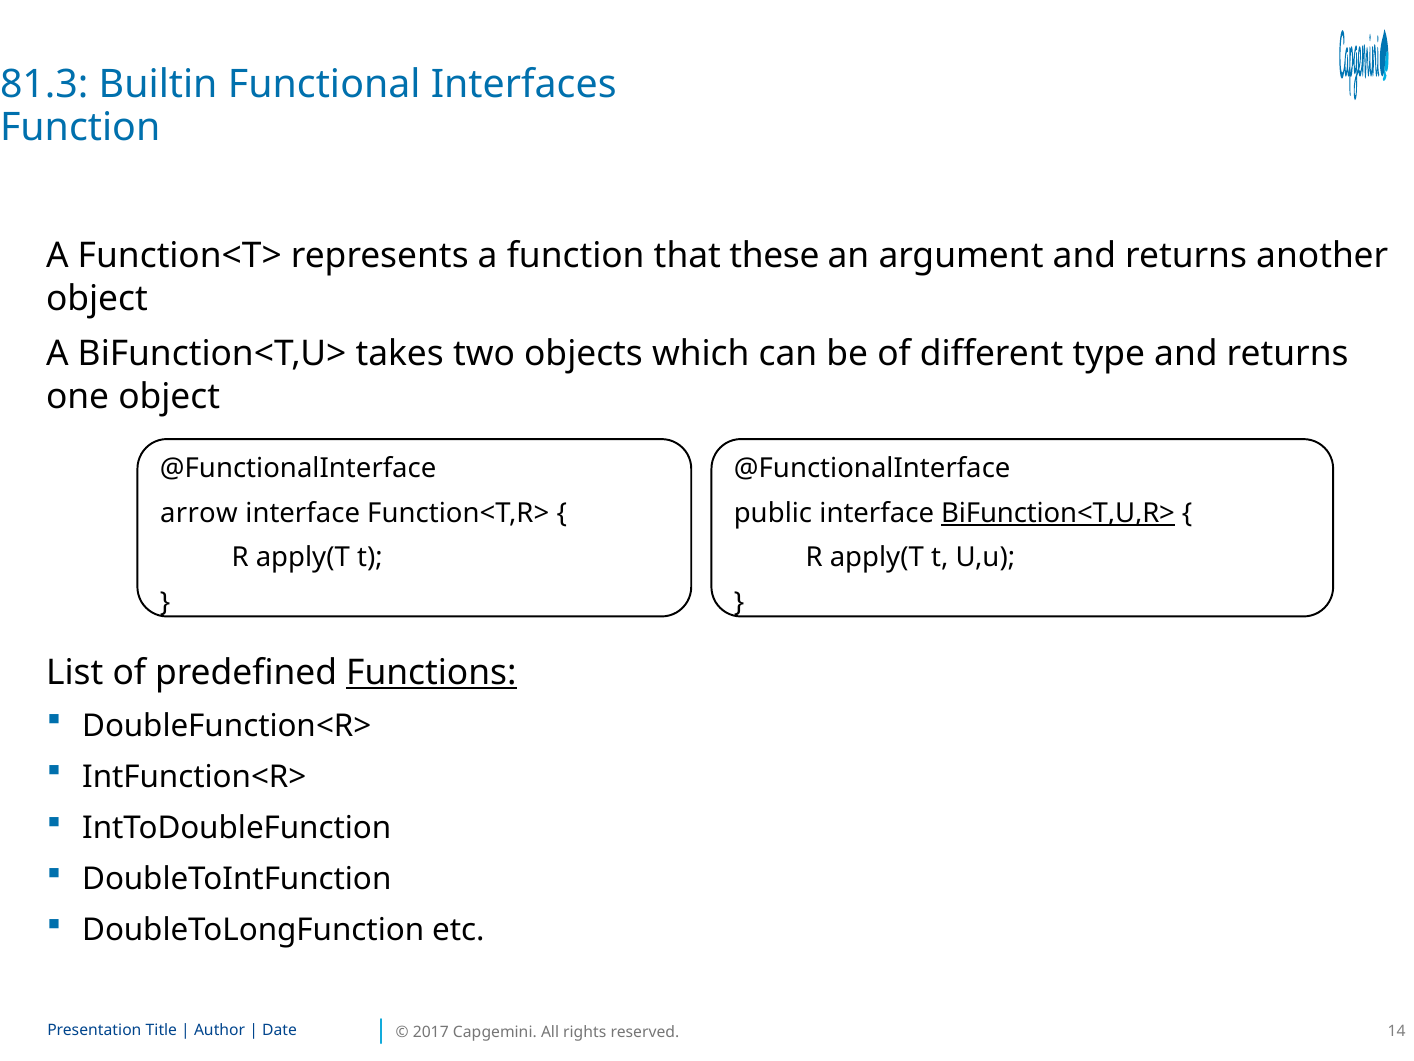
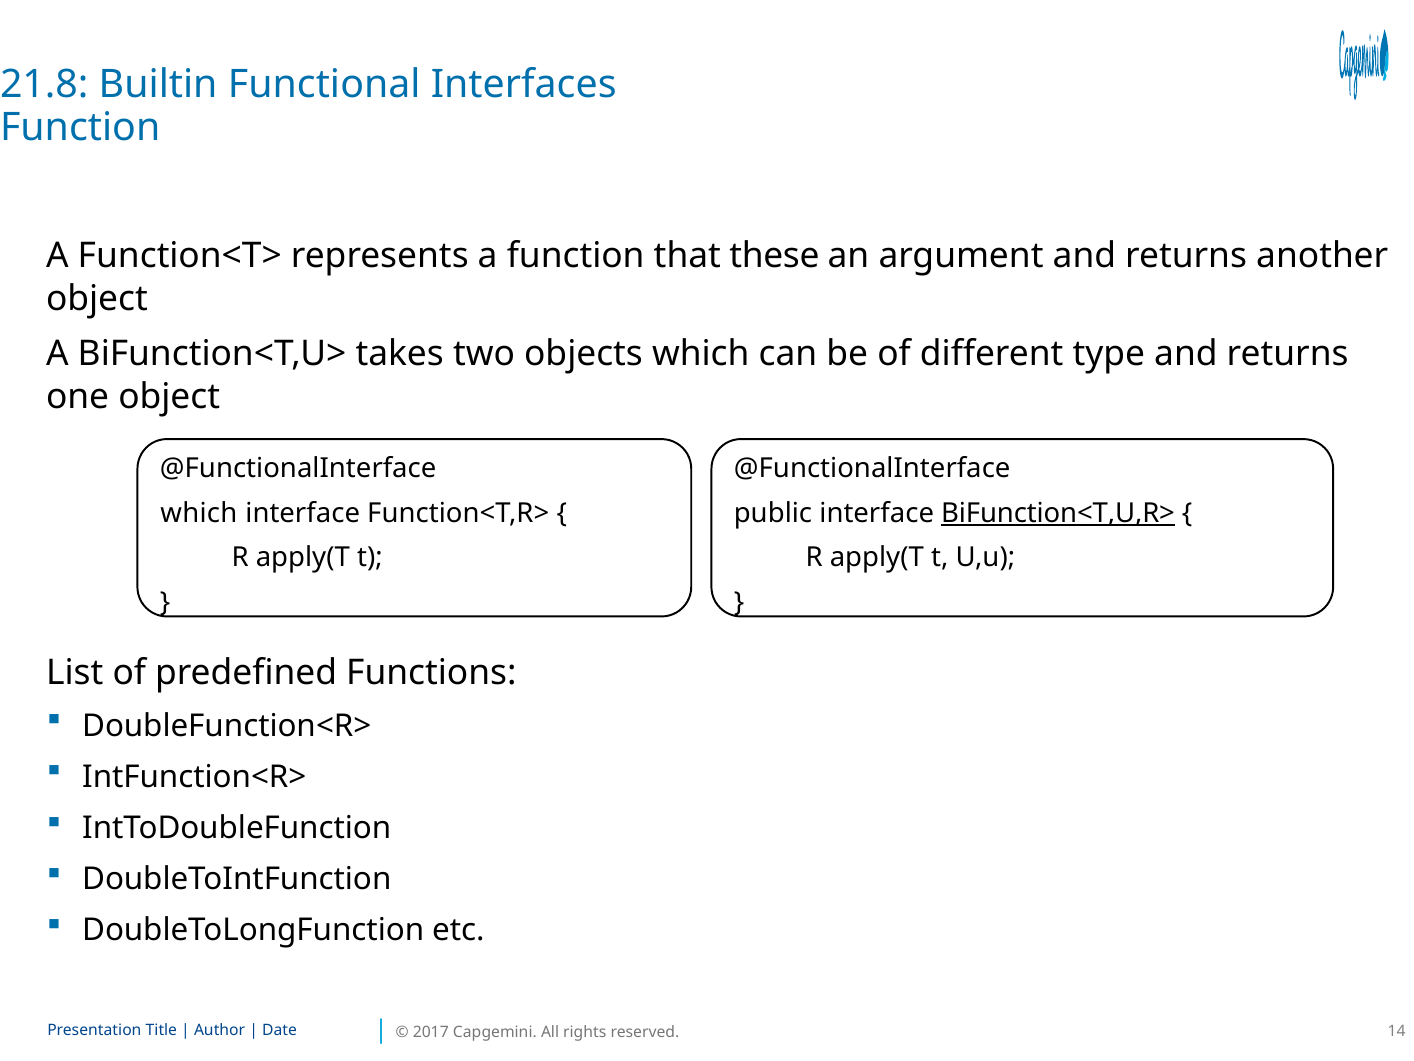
81.3: 81.3 -> 21.8 (44, 85)
arrow: arrow -> which (199, 513)
Functions underline: present -> none (431, 672)
